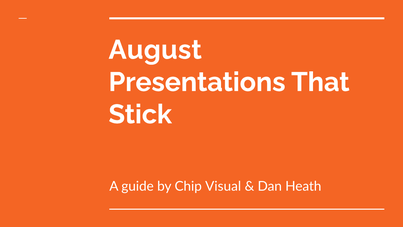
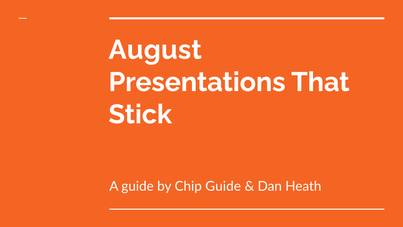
Chip Visual: Visual -> Guide (223, 186)
